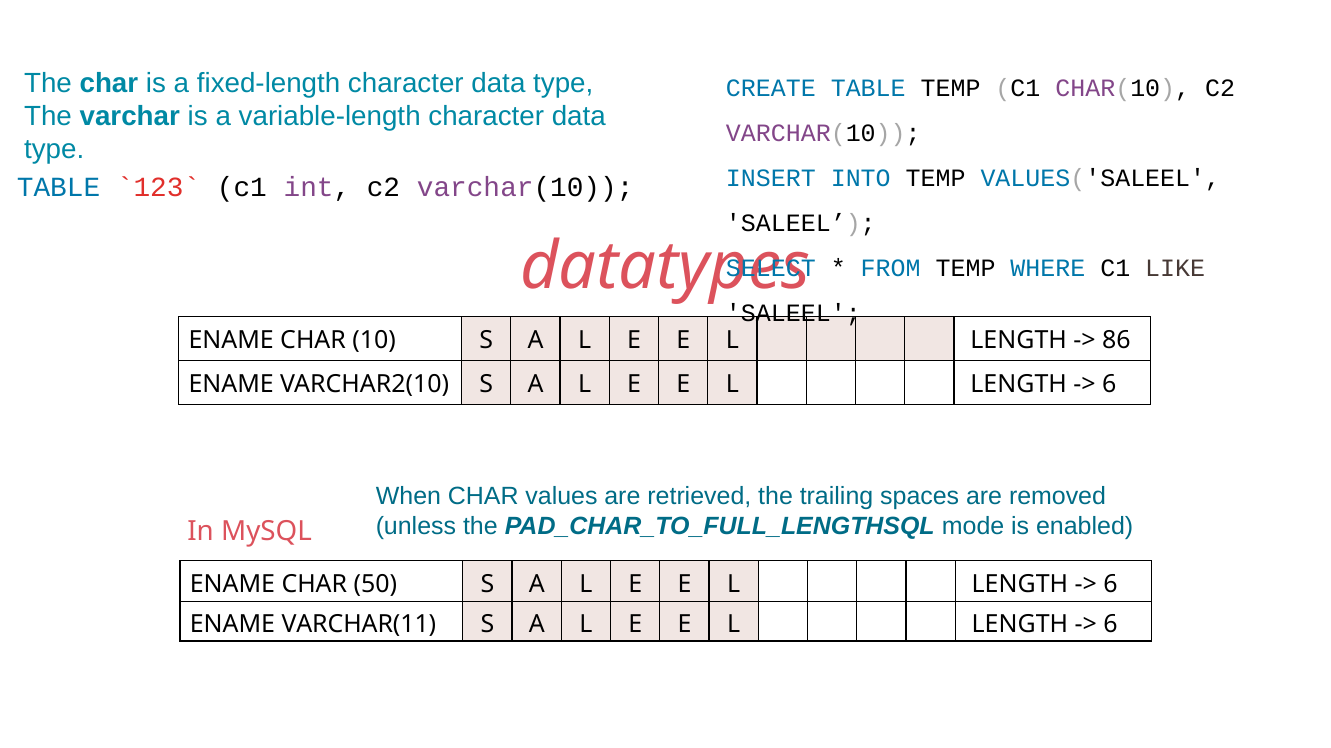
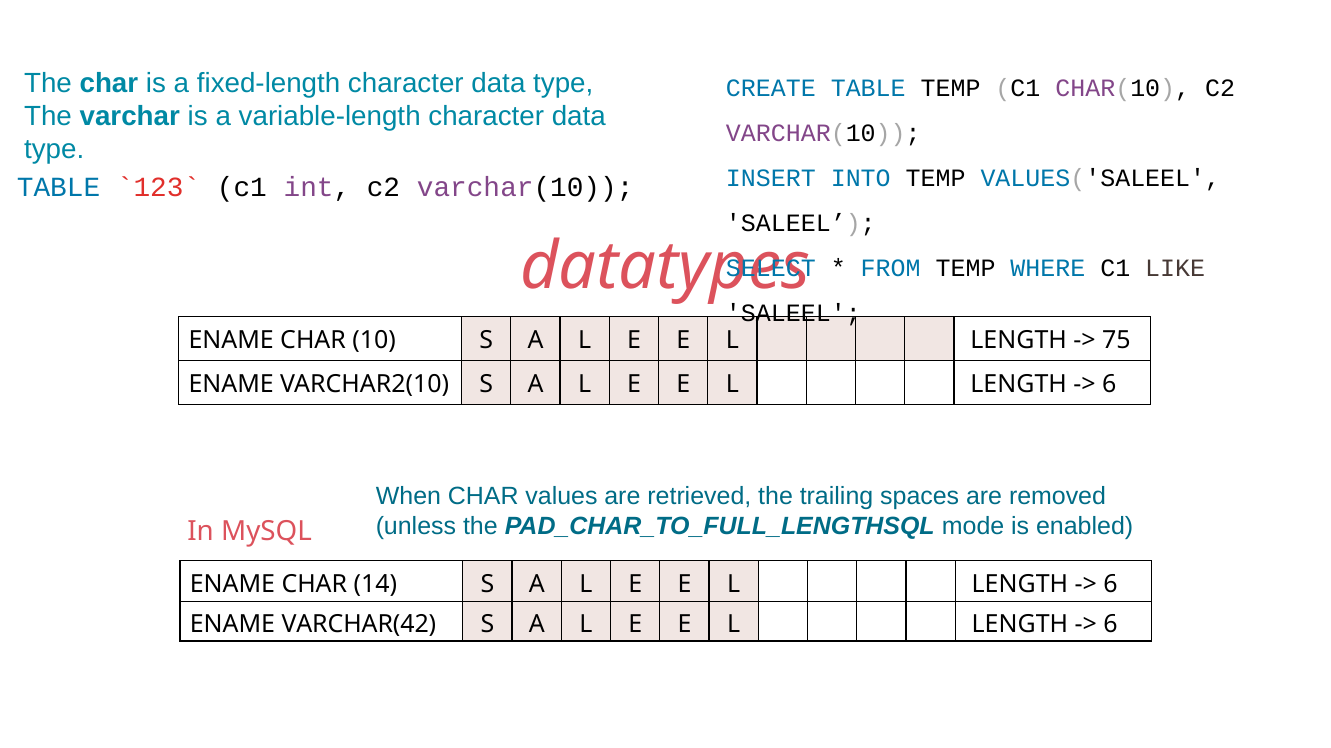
86: 86 -> 75 (1116, 341)
50: 50 -> 14 (375, 585)
VARCHAR(11: VARCHAR(11 -> VARCHAR(42 (359, 625)
